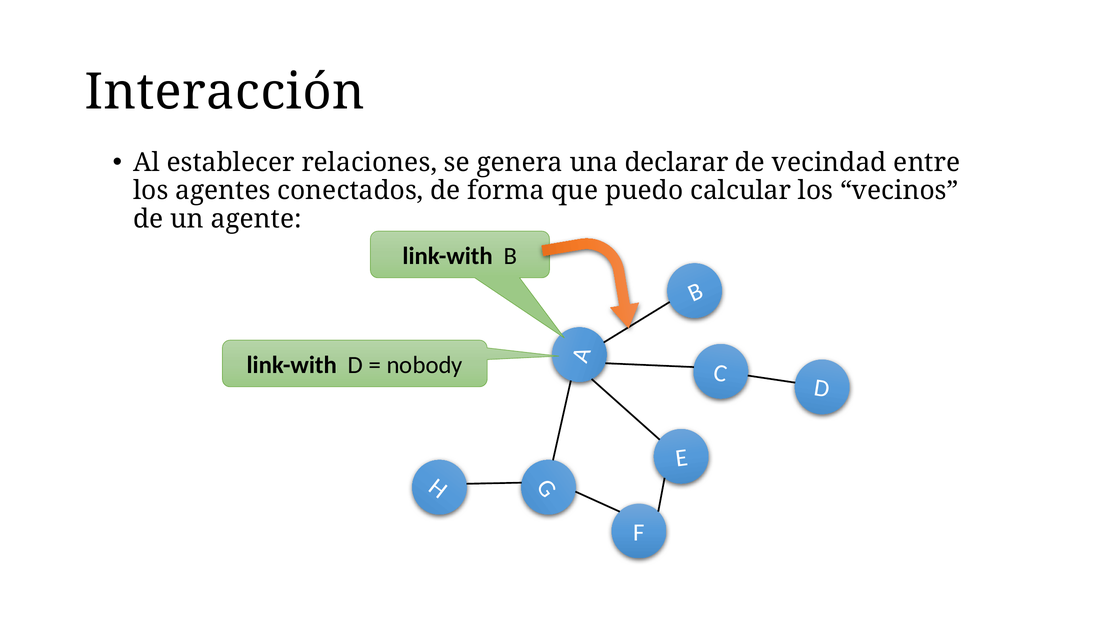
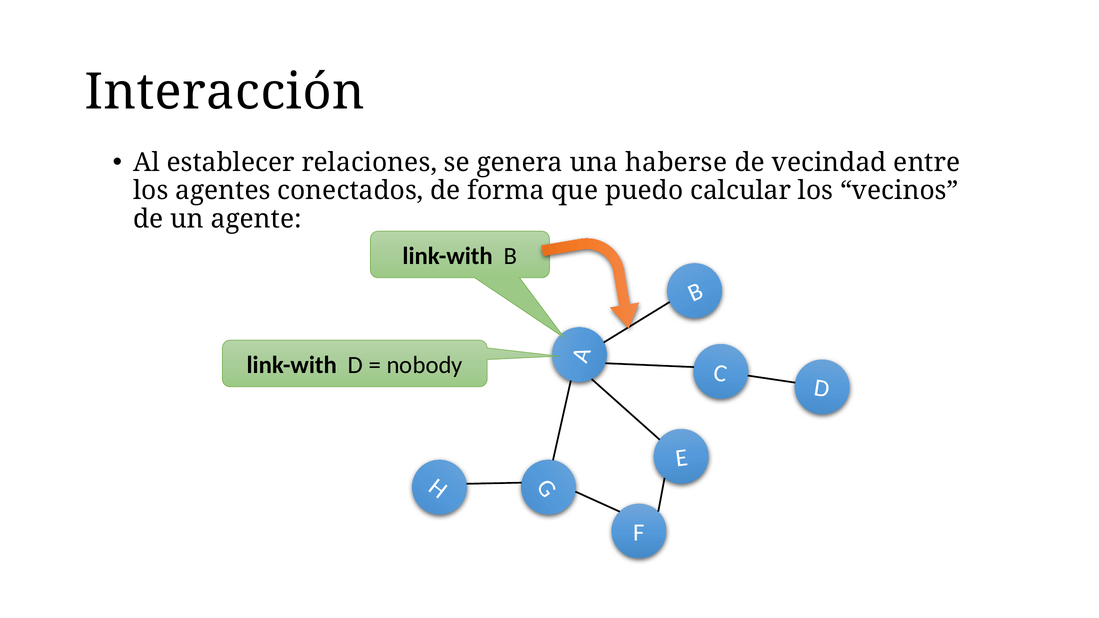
declarar: declarar -> haberse (676, 162)
